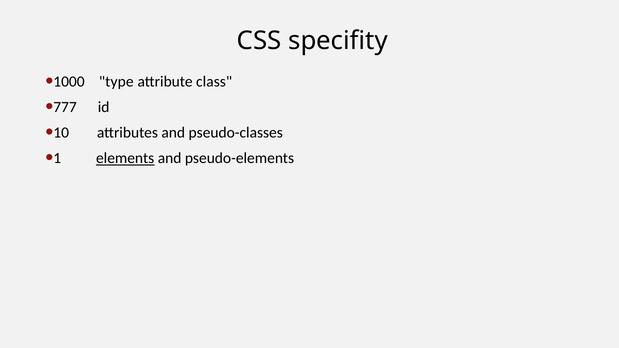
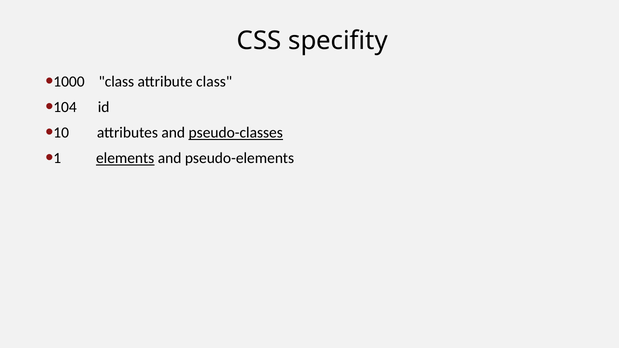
1000 type: type -> class (116, 82)
777: 777 -> 104 (65, 107)
pseudo-classes underline: none -> present (236, 133)
